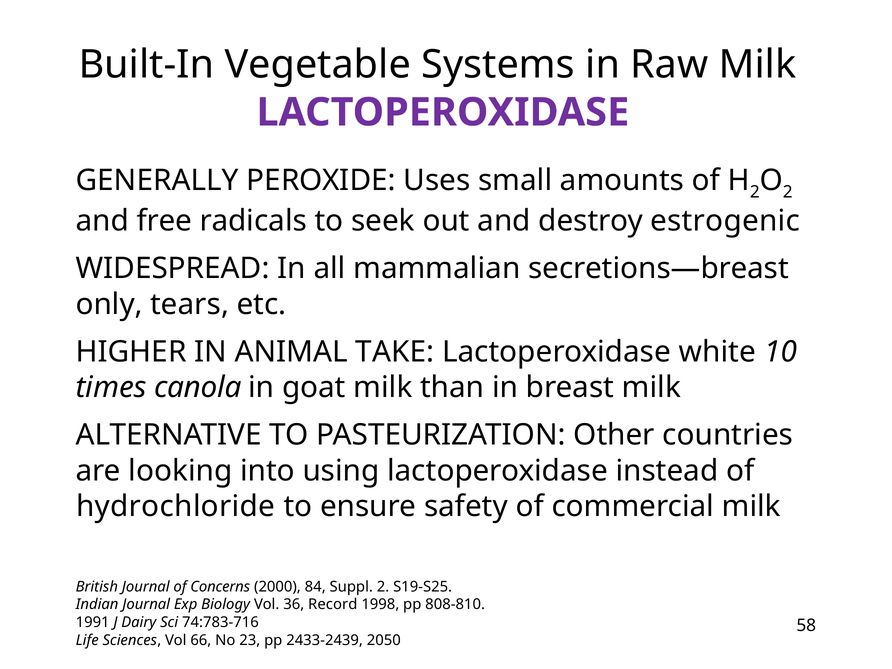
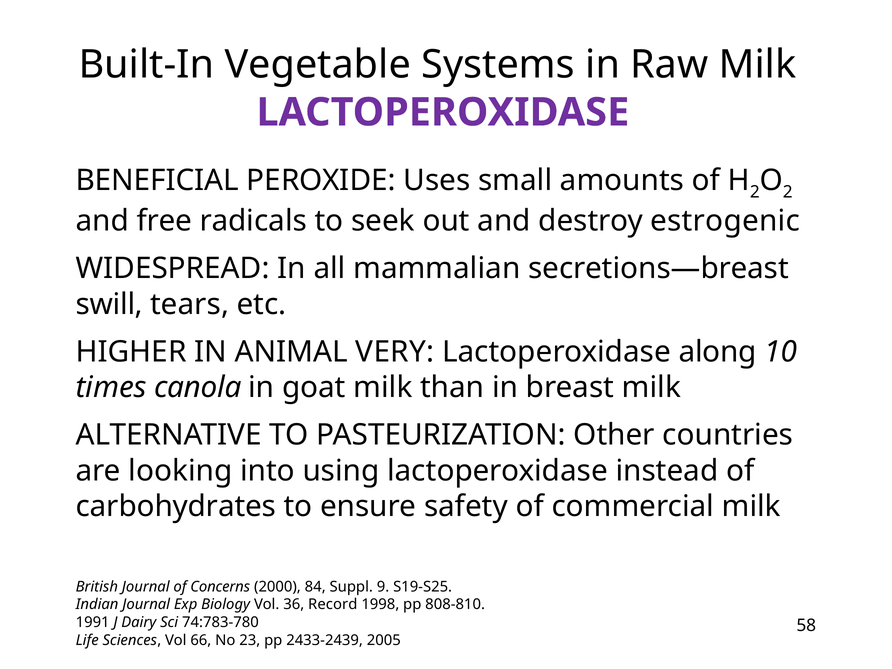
GENERALLY: GENERALLY -> BENEFICIAL (157, 180)
only: only -> swill (109, 304)
TAKE: TAKE -> VERY (395, 352)
white: white -> along (718, 352)
hydrochloride: hydrochloride -> carbohydrates (176, 506)
Suppl 2: 2 -> 9 (383, 587)
74:783-716: 74:783-716 -> 74:783-780 (220, 622)
2050: 2050 -> 2005 (384, 640)
